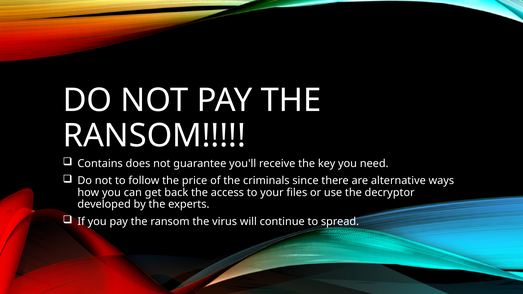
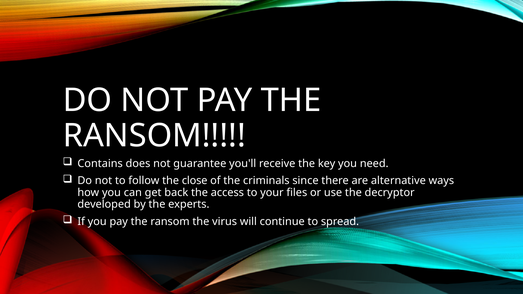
price: price -> close (195, 181)
